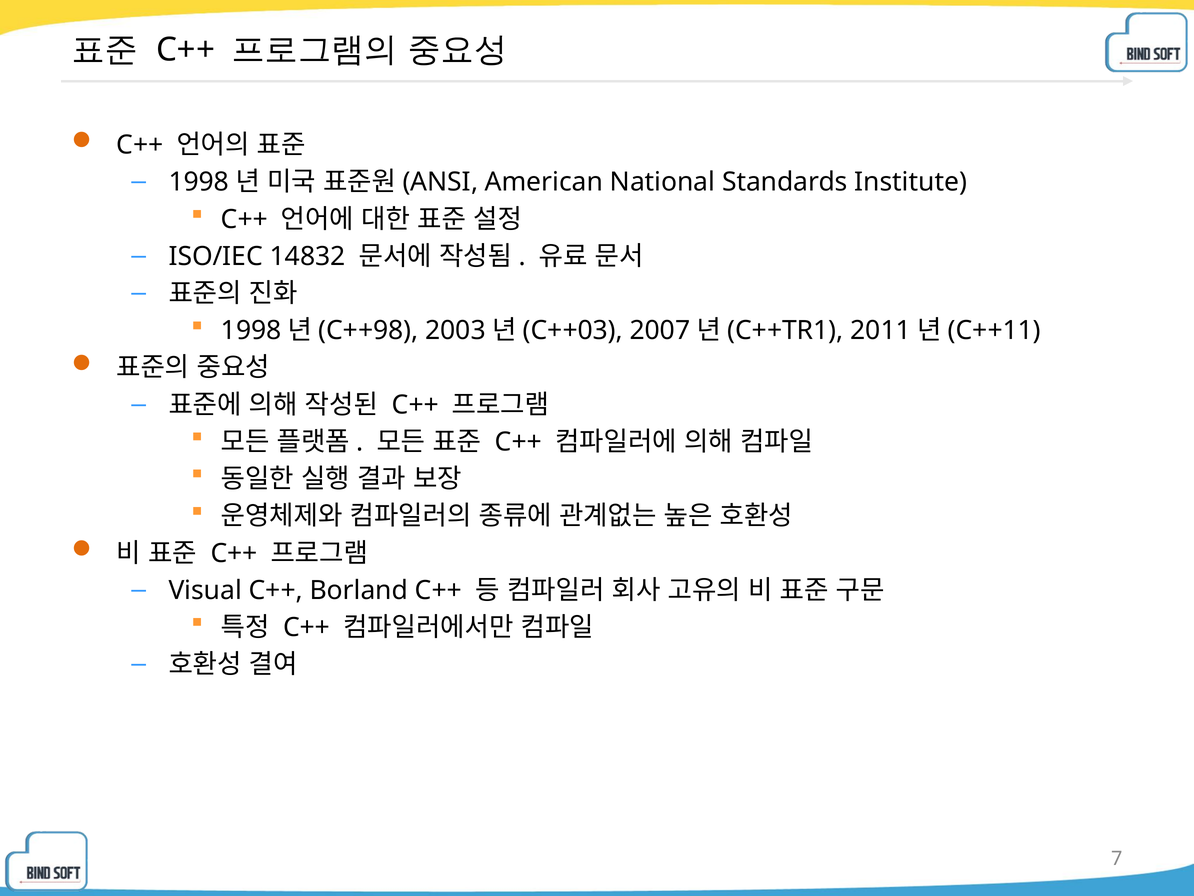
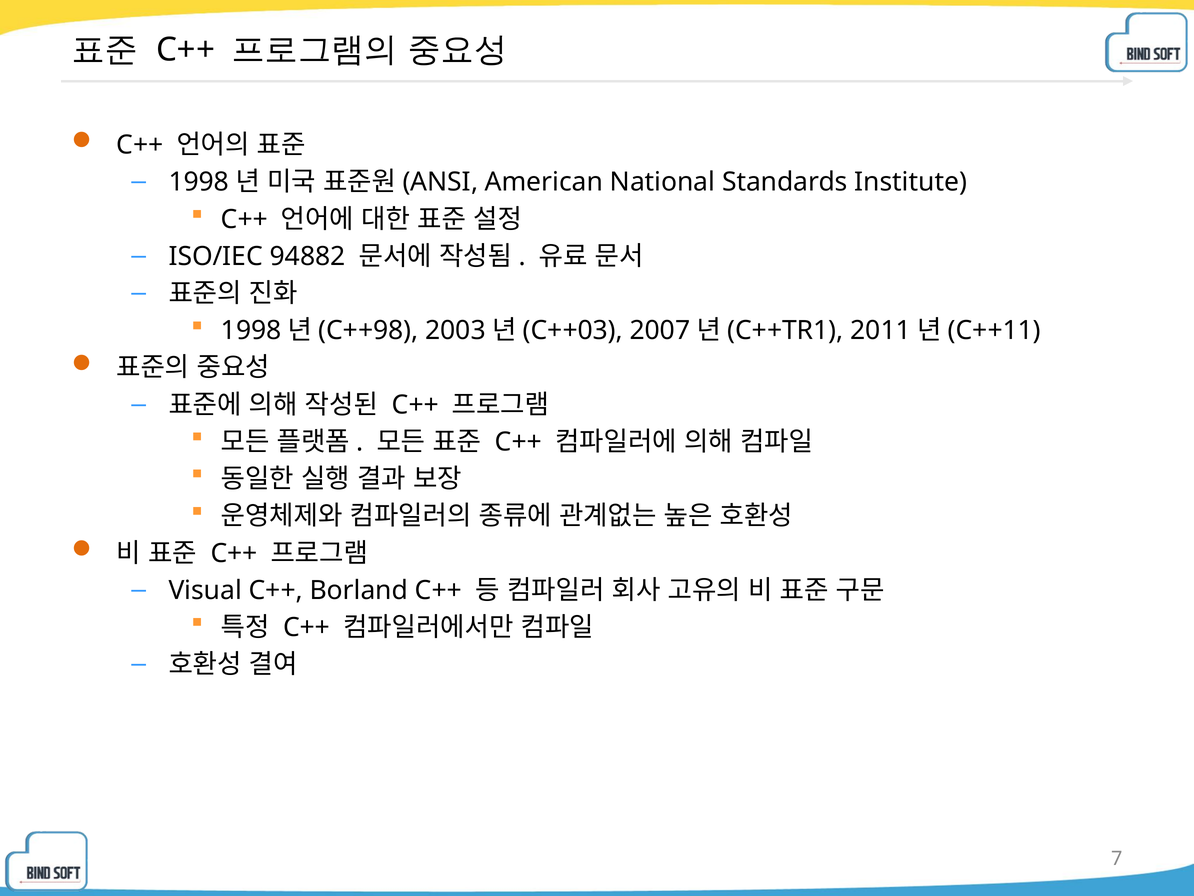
14832: 14832 -> 94882 (308, 256)
